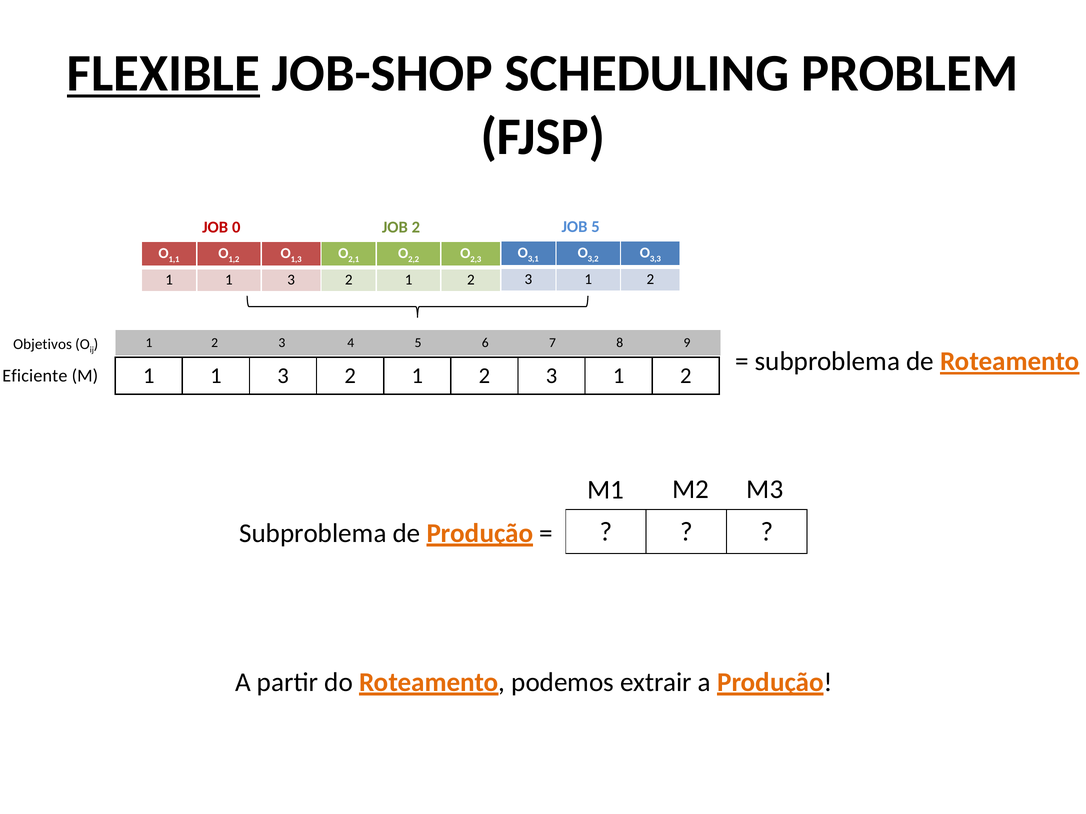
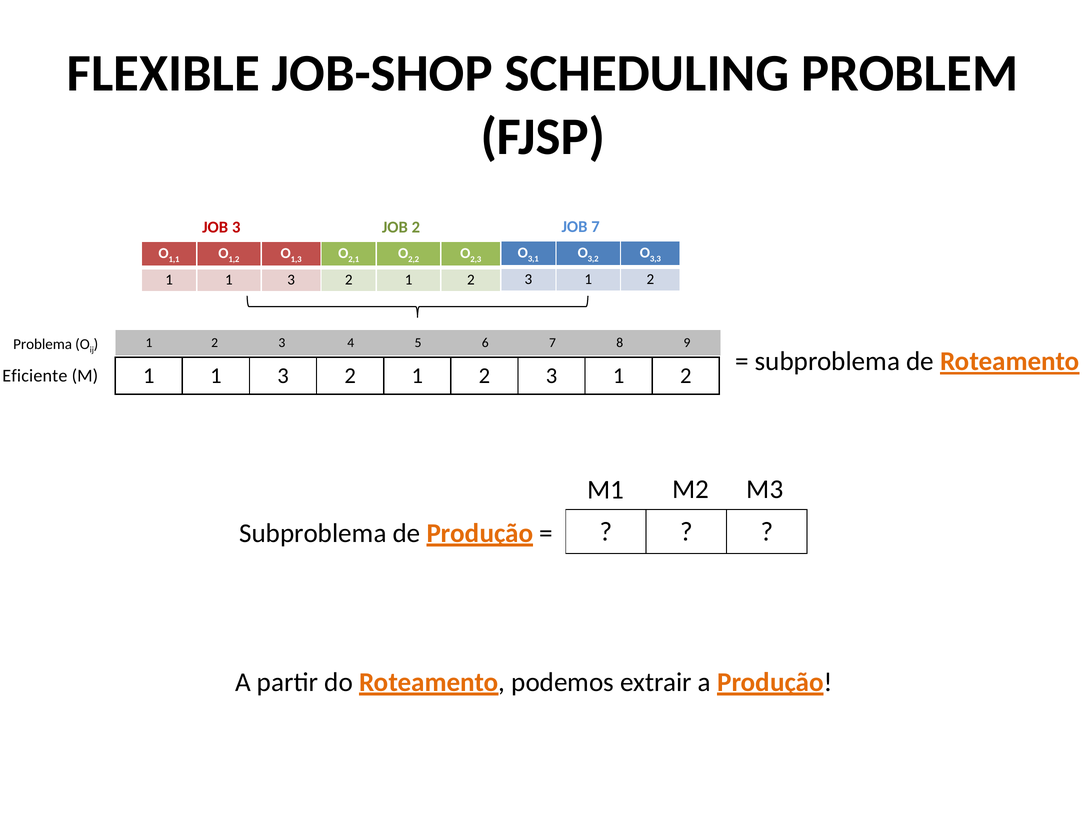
FLEXIBLE underline: present -> none (163, 73)
JOB 5: 5 -> 7 (596, 227)
JOB 0: 0 -> 3 (236, 228)
Objetivos: Objetivos -> Problema (43, 344)
